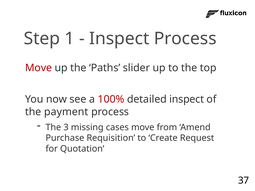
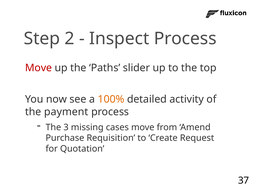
1: 1 -> 2 (70, 39)
100% colour: red -> orange (111, 99)
detailed inspect: inspect -> activity (187, 99)
